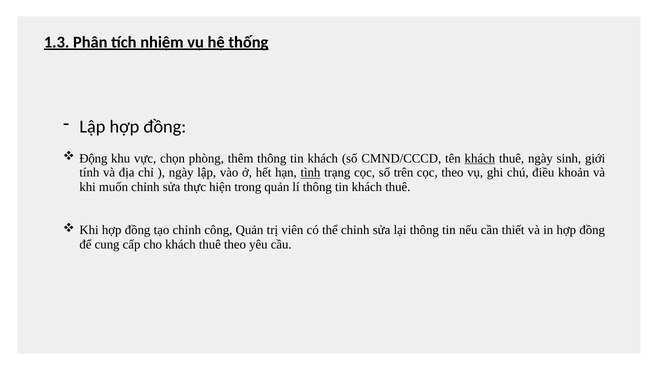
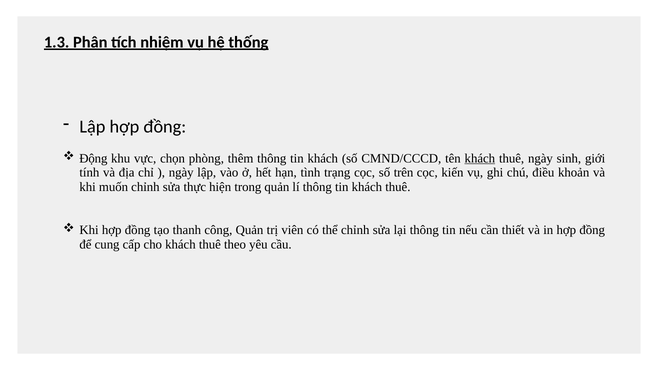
tình underline: present -> none (310, 173)
cọc theo: theo -> kiến (452, 173)
tạo chỉnh: chỉnh -> thanh (187, 230)
